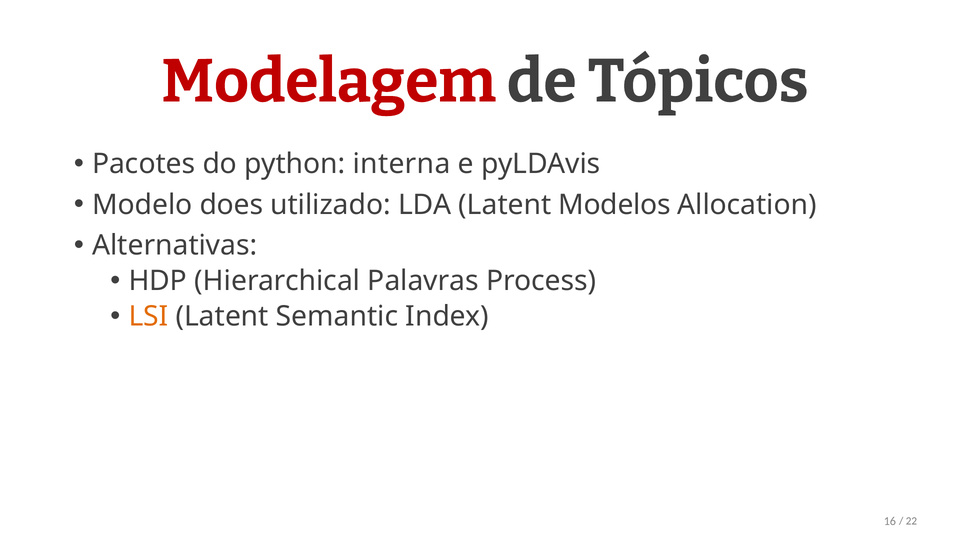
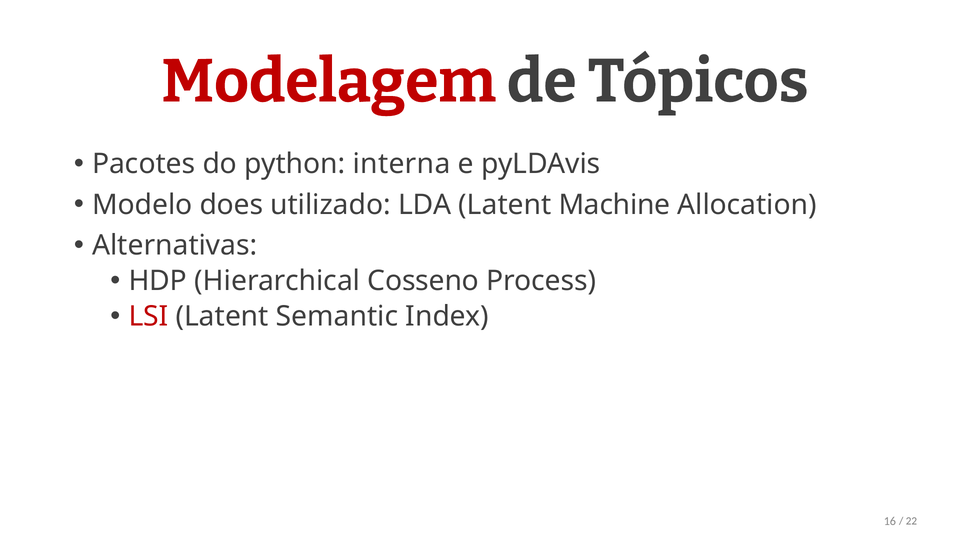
Modelos: Modelos -> Machine (614, 205)
Palavras: Palavras -> Cosseno (423, 281)
LSI colour: orange -> red (148, 316)
